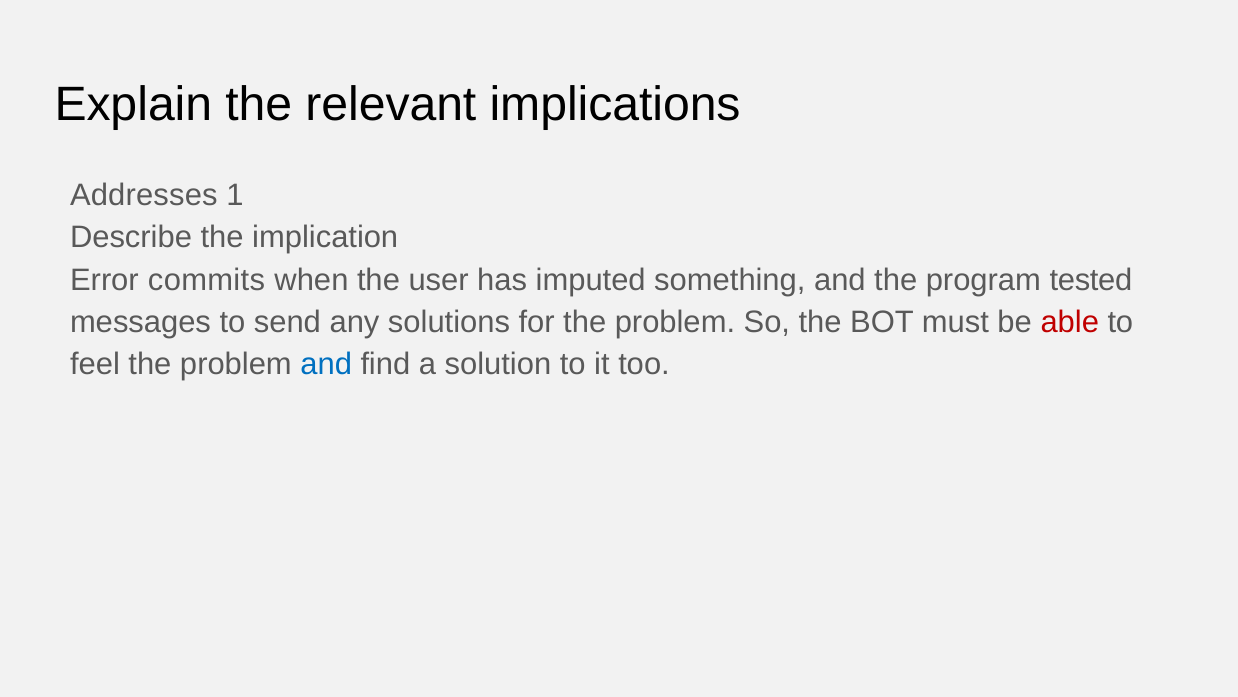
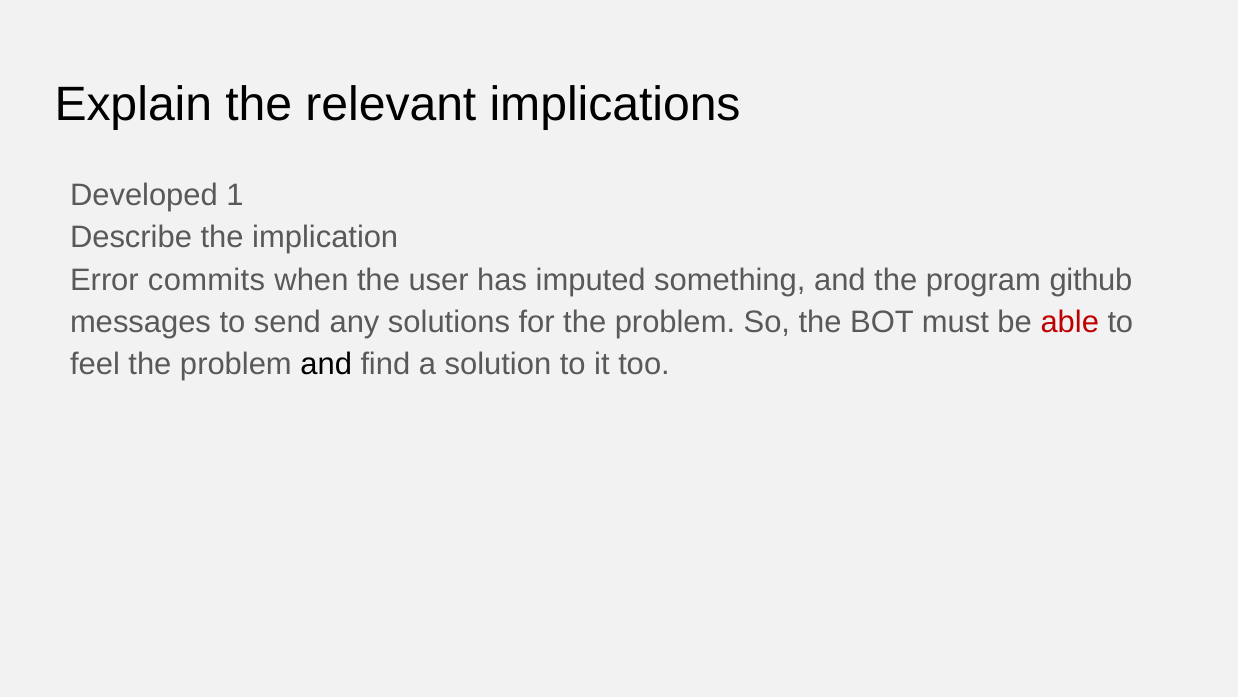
Addresses: Addresses -> Developed (144, 195)
tested: tested -> github (1091, 280)
and colour: blue -> black (326, 364)
